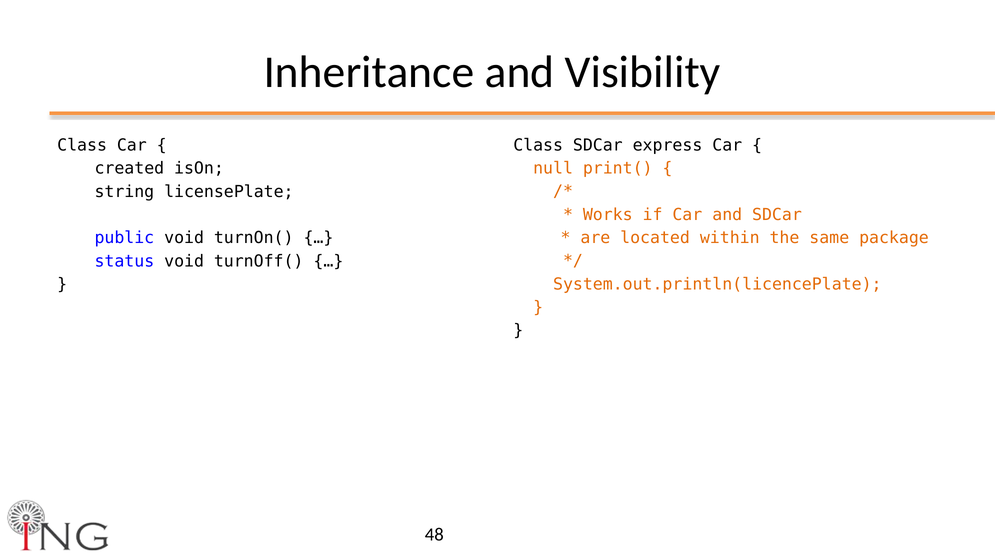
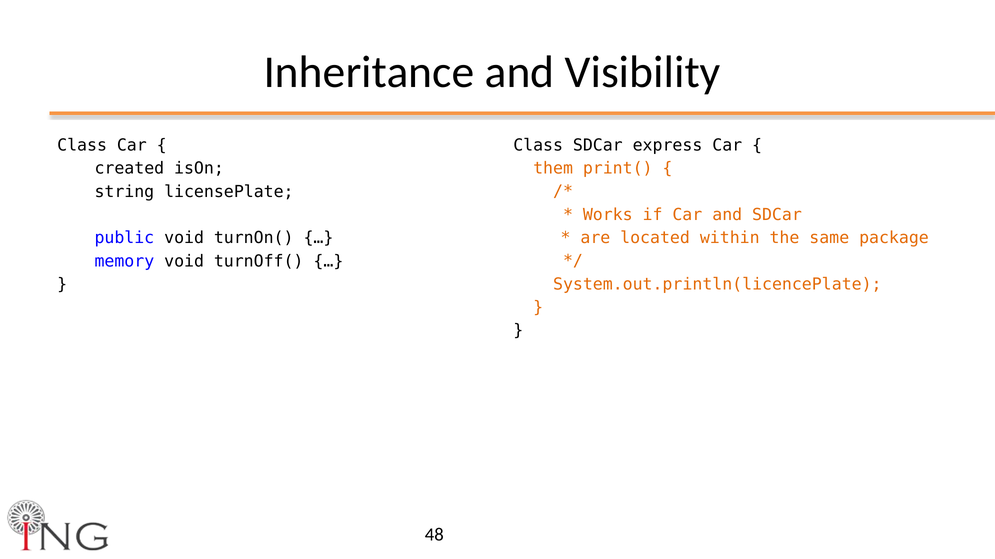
null: null -> them (553, 169)
status: status -> memory (124, 261)
